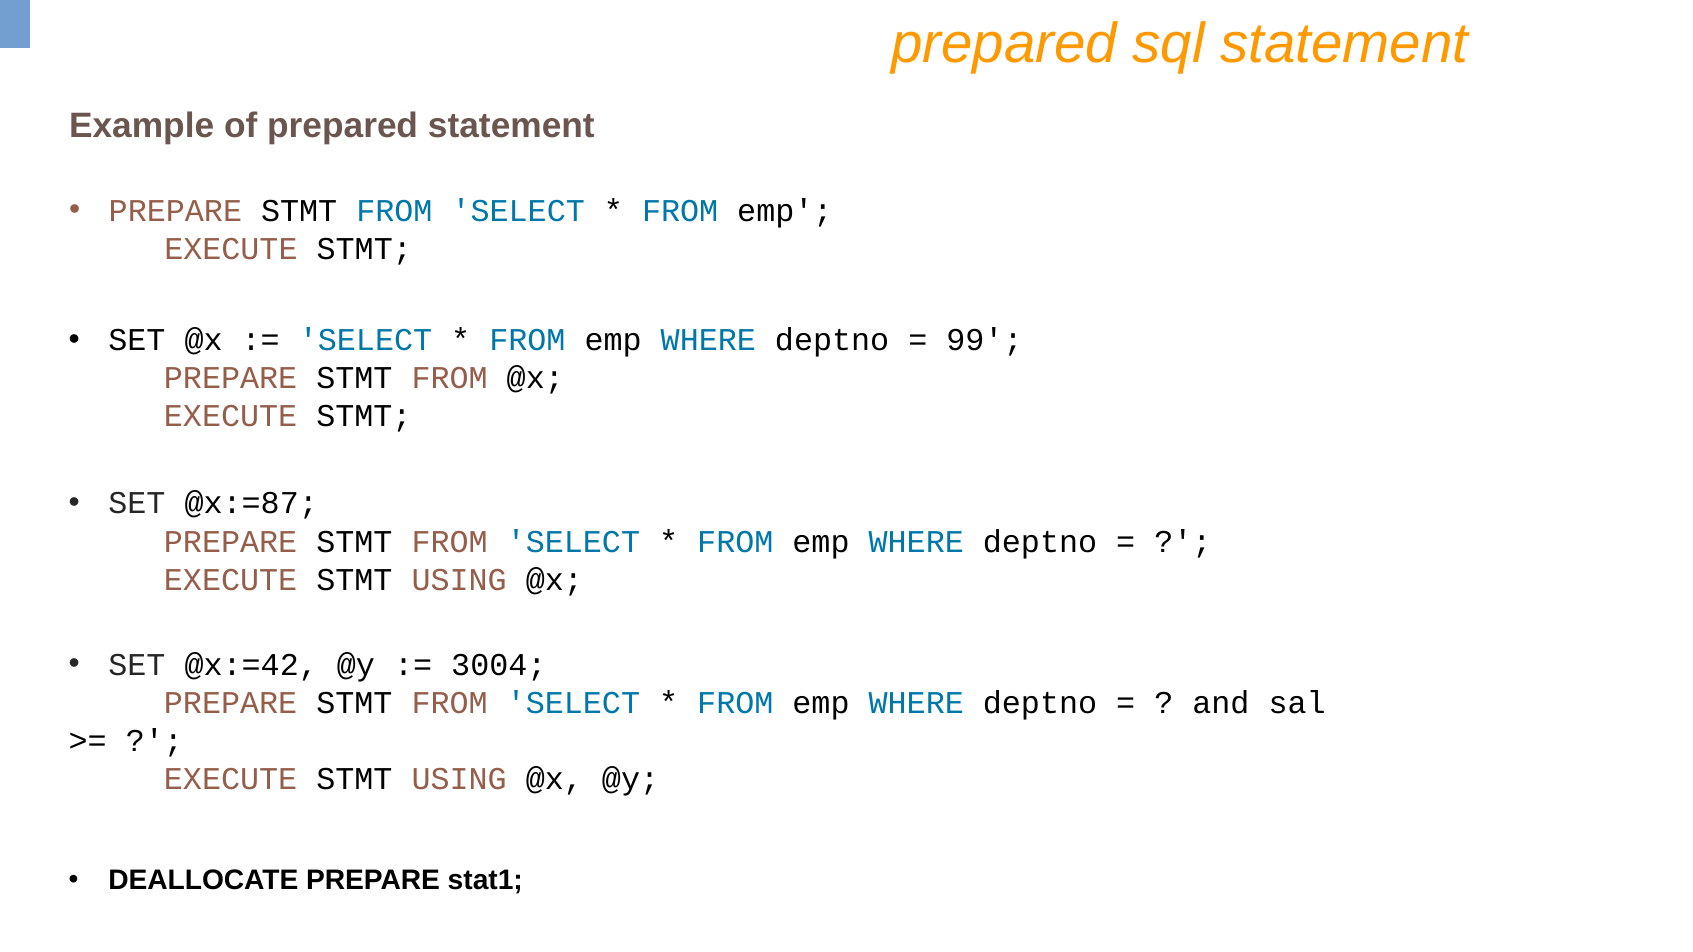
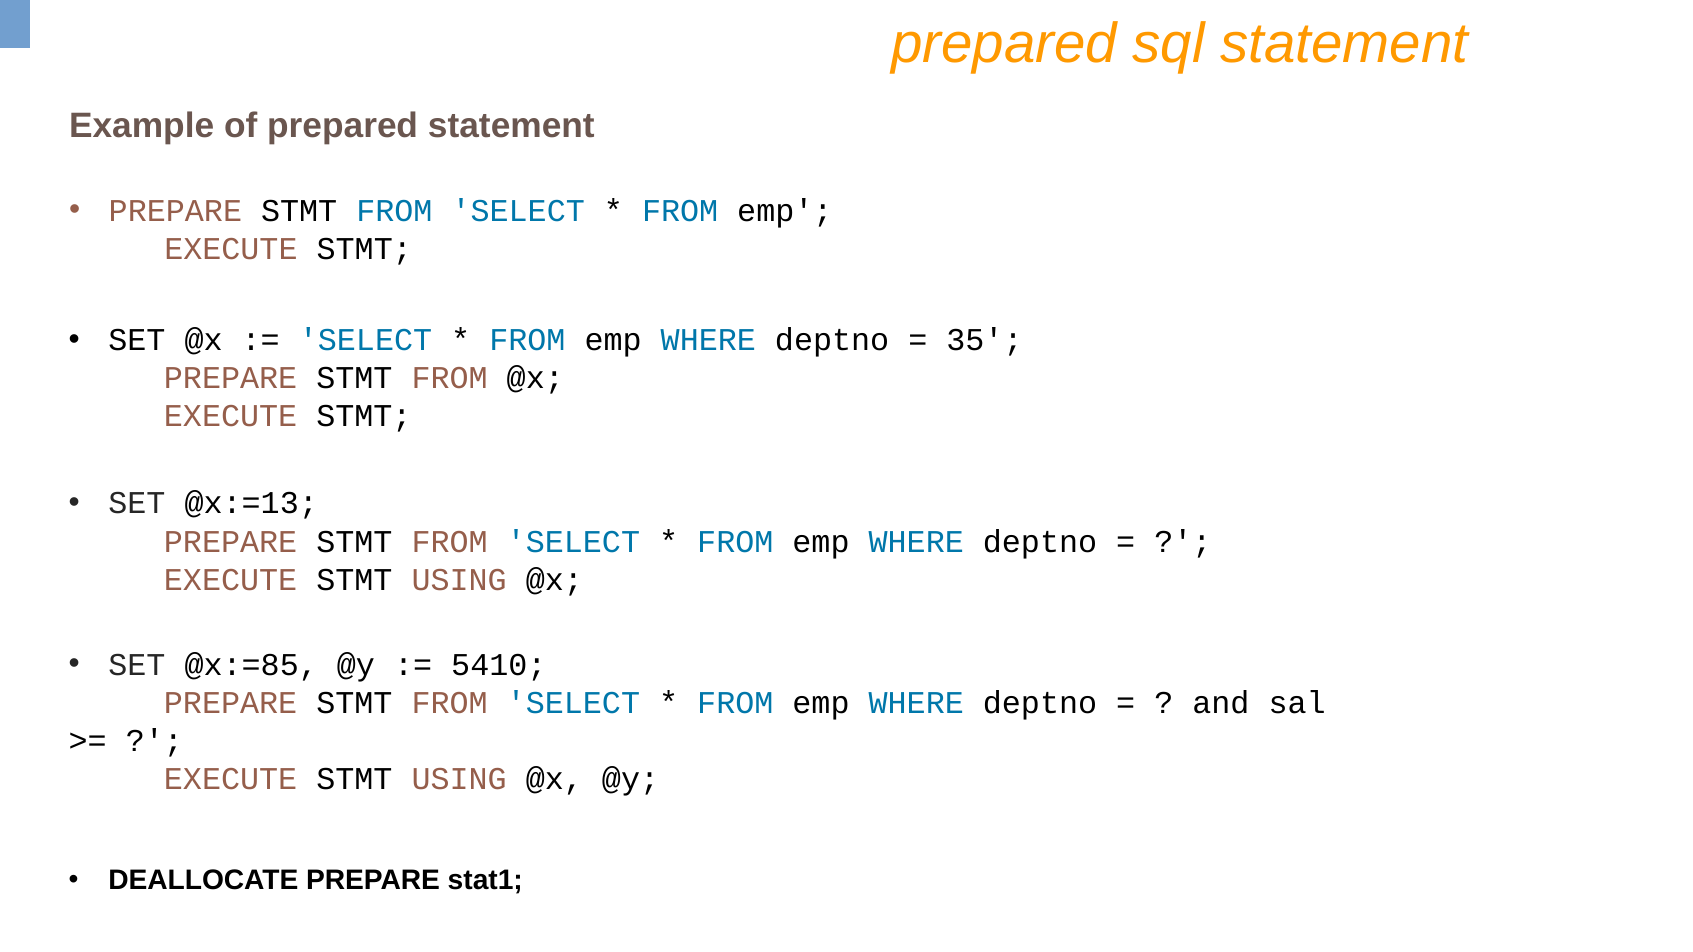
99: 99 -> 35 (984, 340)
@x:=87: @x:=87 -> @x:=13 (251, 504)
@x:=42: @x:=42 -> @x:=85 (251, 665)
3004: 3004 -> 5410 (499, 665)
